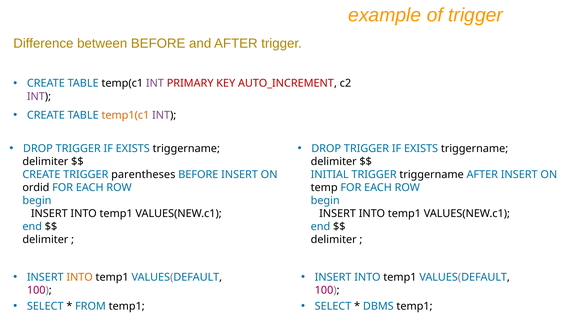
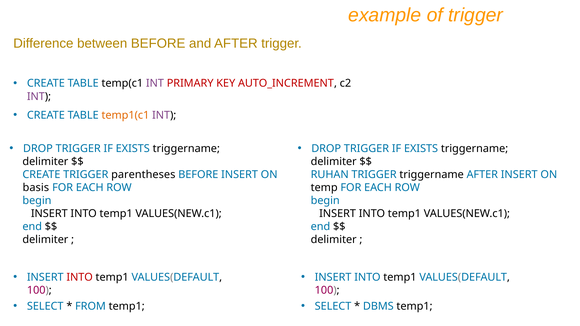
INITIAL: INITIAL -> RUHAN (330, 175)
ordid: ordid -> basis (36, 188)
INTO colour: orange -> red (80, 277)
